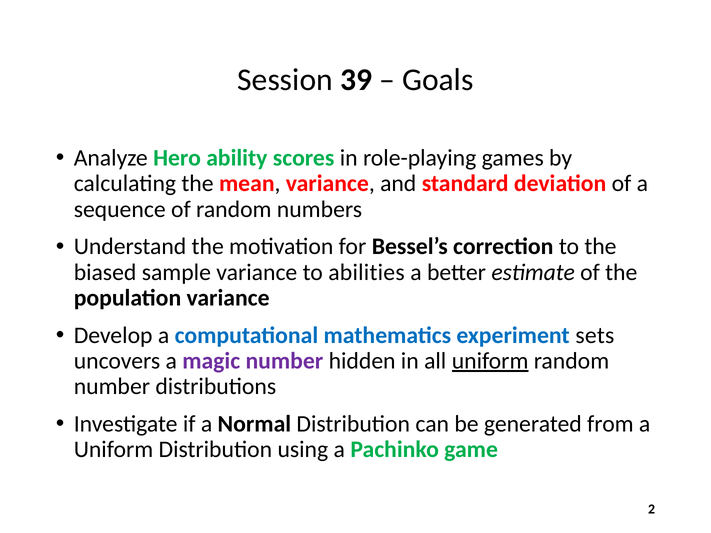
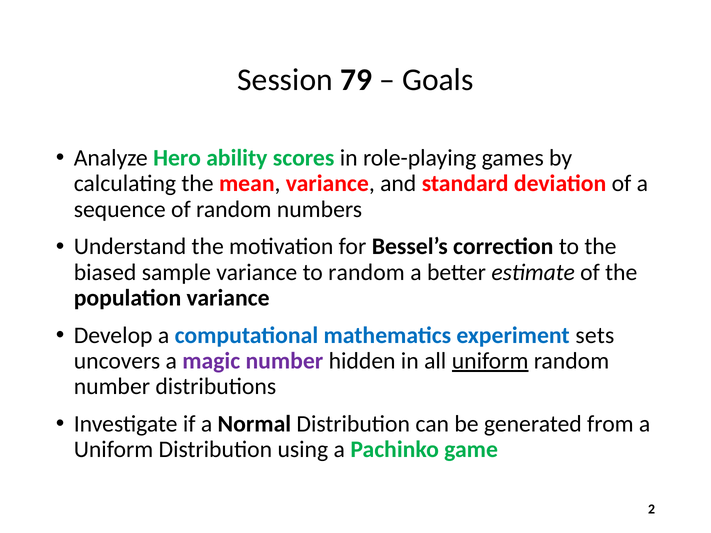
39: 39 -> 79 (356, 80)
to abilities: abilities -> random (367, 272)
